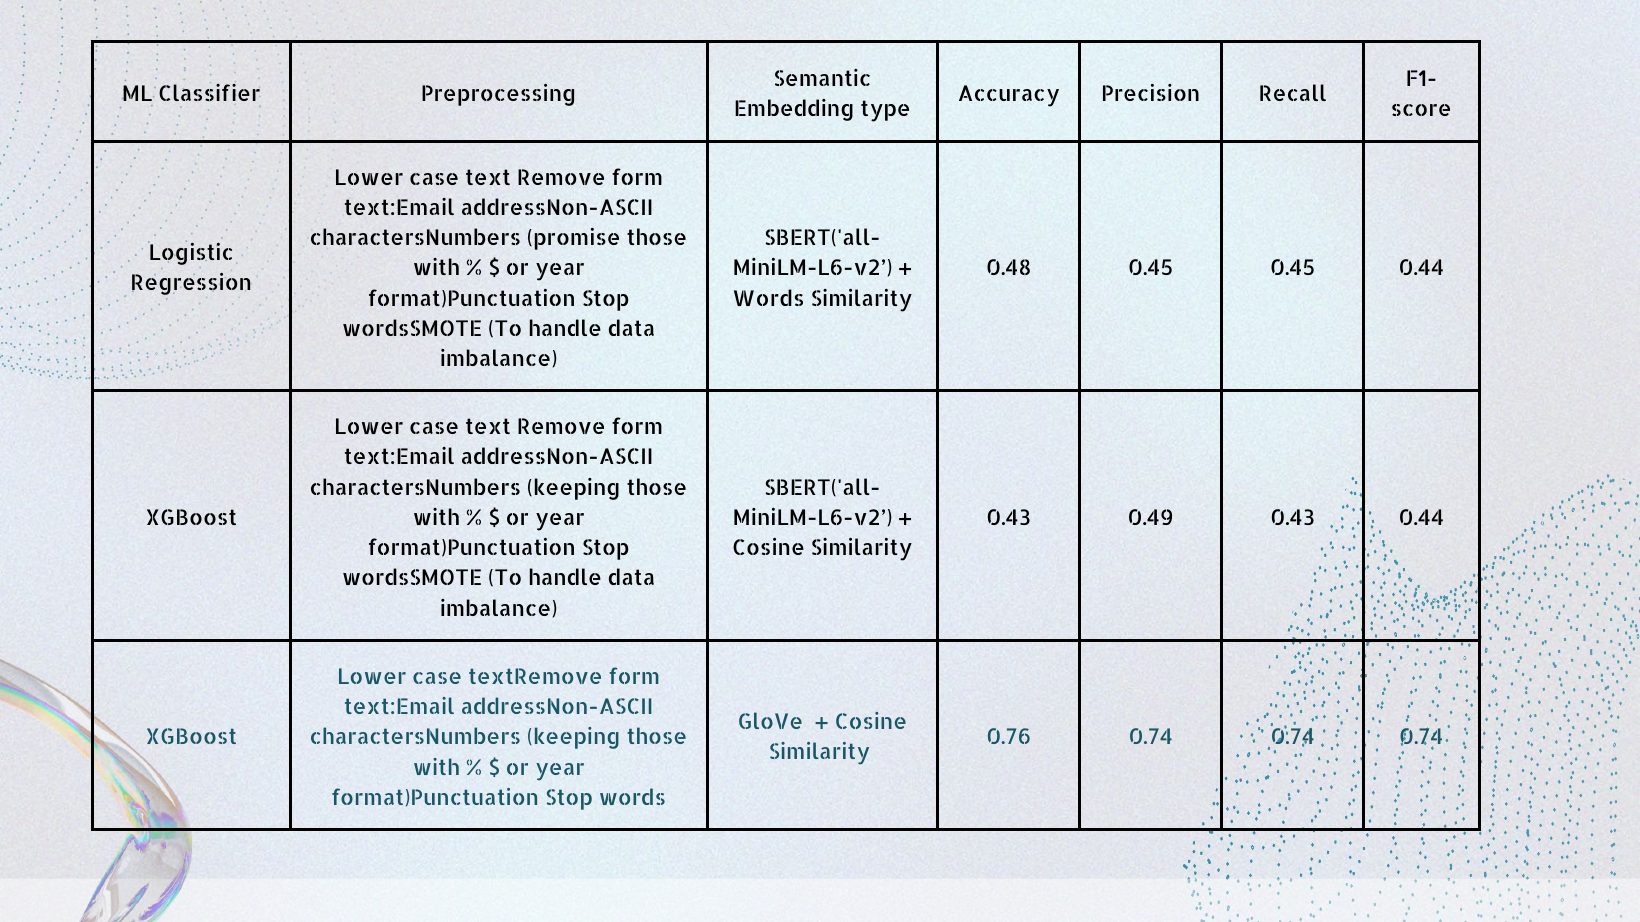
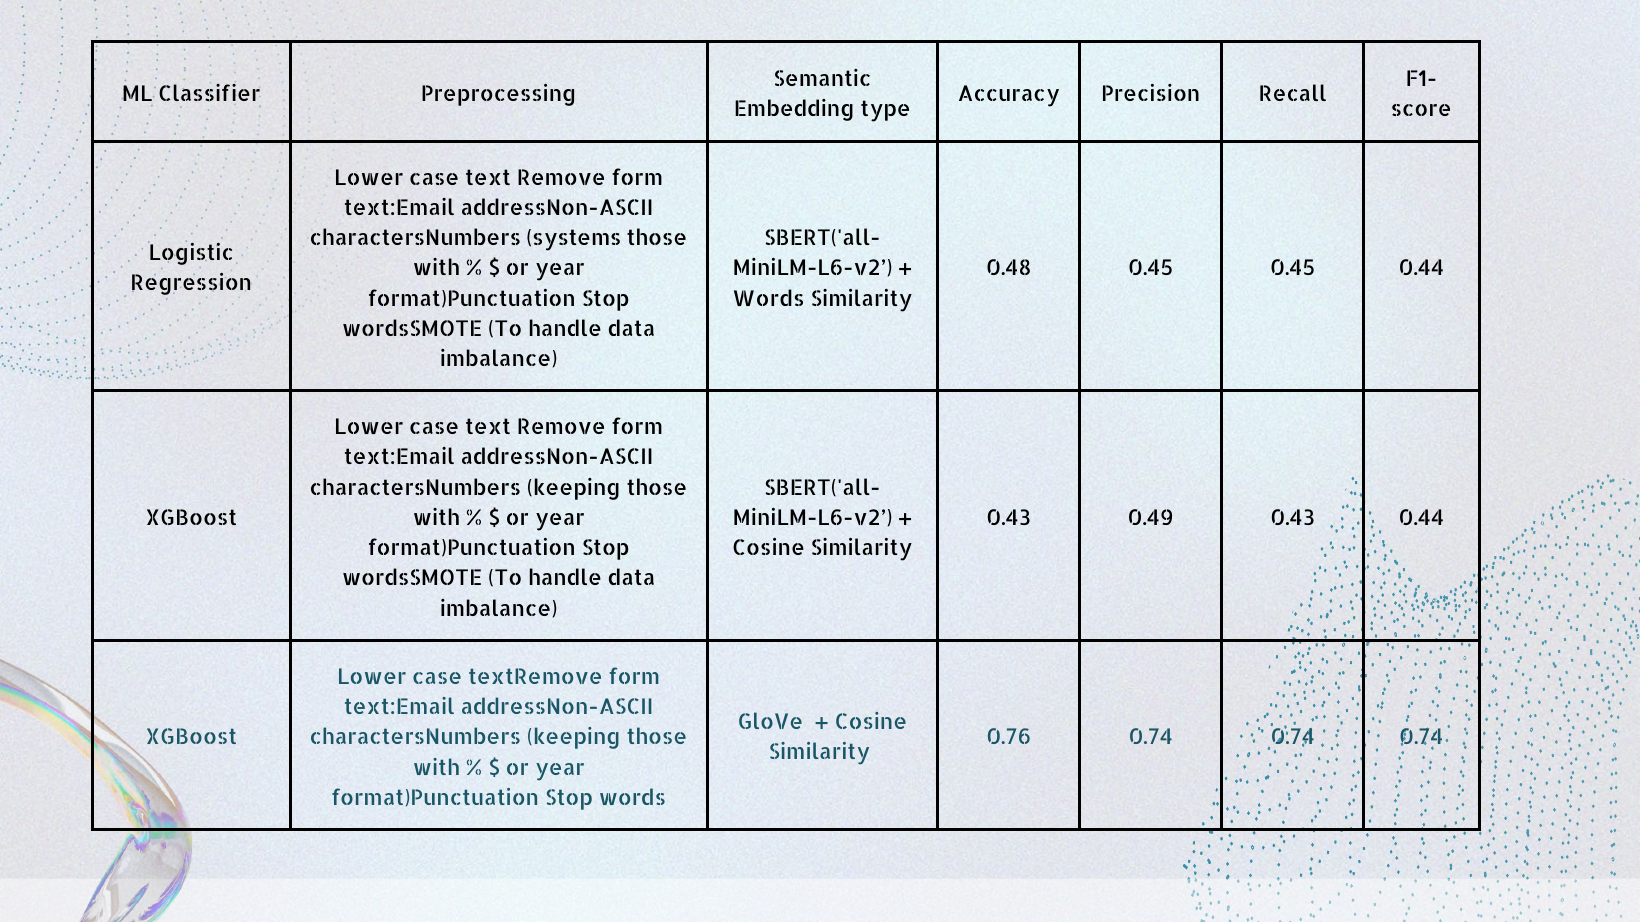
promise: promise -> systems (574, 239)
